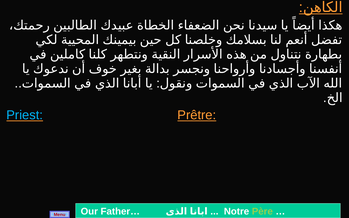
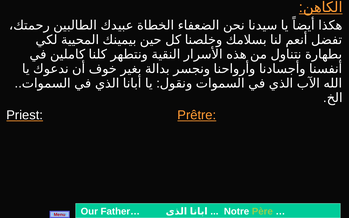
Priest colour: light blue -> white (25, 115)
